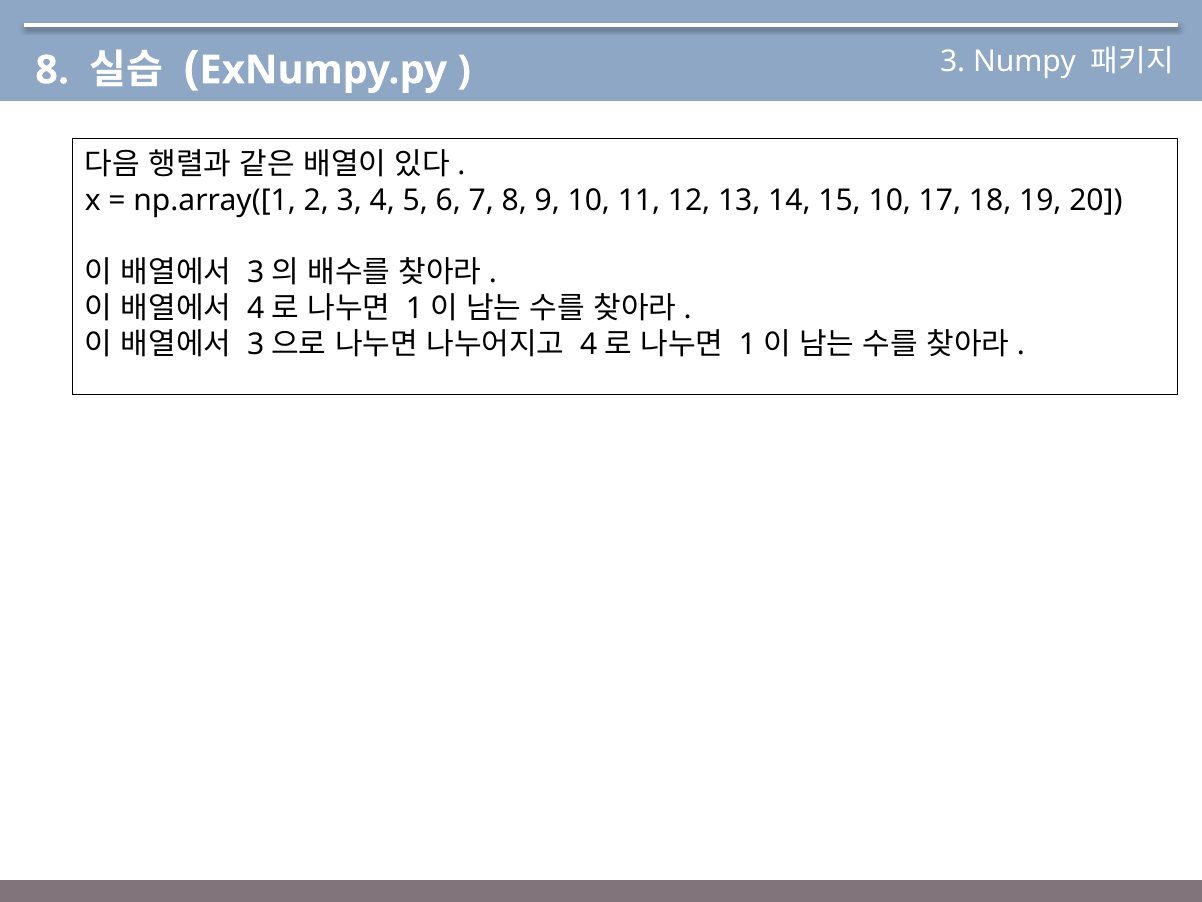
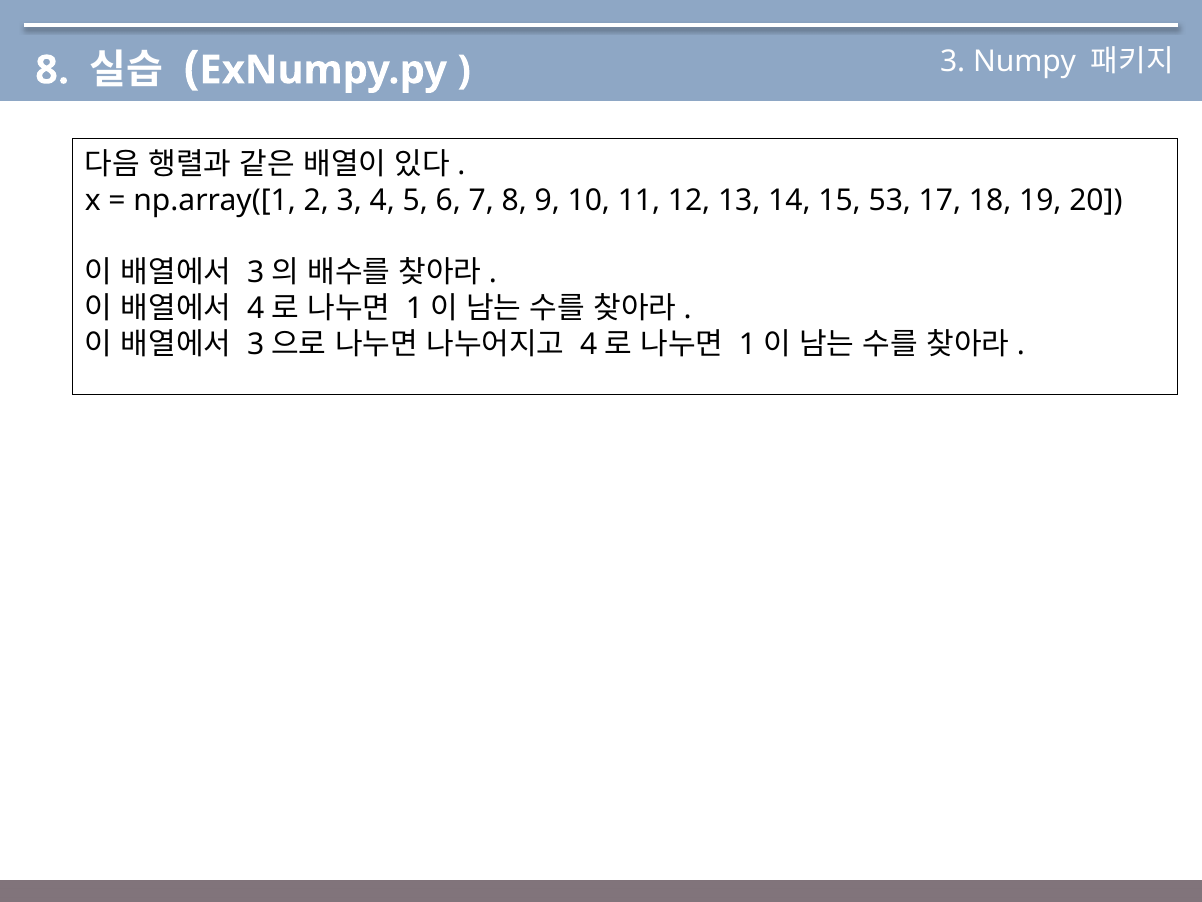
15 10: 10 -> 53 (890, 200)
